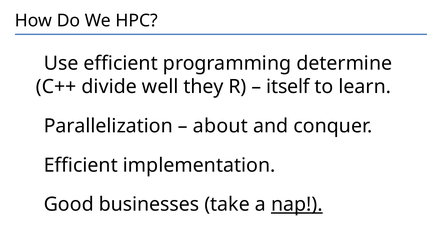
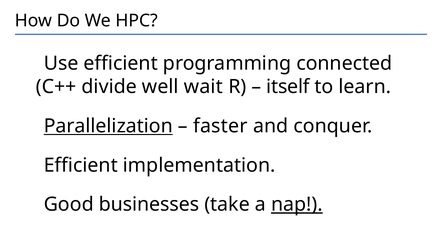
determine: determine -> connected (344, 63)
they: they -> wait (203, 87)
Parallelization underline: none -> present (108, 126)
about: about -> faster (220, 126)
